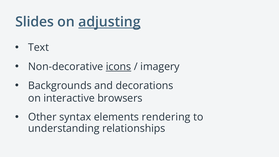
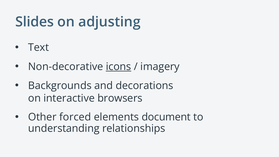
adjusting underline: present -> none (109, 22)
syntax: syntax -> forced (75, 117)
rendering: rendering -> document (166, 117)
